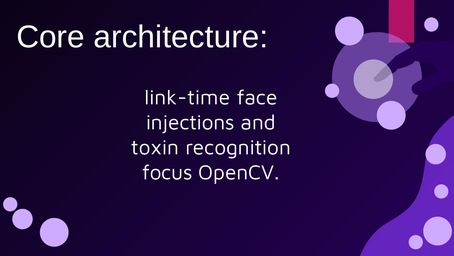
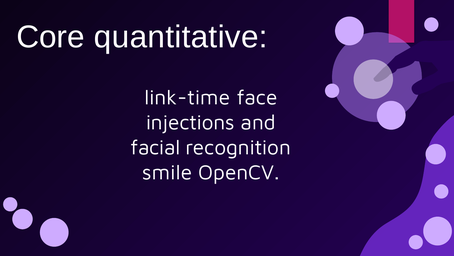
architecture: architecture -> quantitative (181, 37)
toxin: toxin -> facial (155, 147)
focus: focus -> smile (167, 172)
